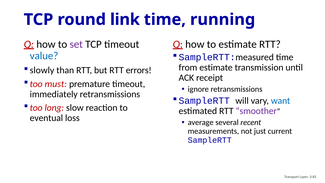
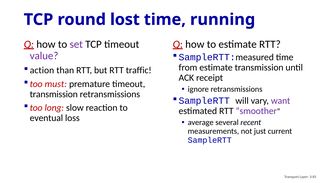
link: link -> lost (125, 20)
value colour: blue -> purple (44, 56)
slowly: slowly -> action (42, 70)
errors: errors -> traffic (139, 70)
immediately: immediately -> transmission (54, 94)
want colour: blue -> purple (281, 101)
